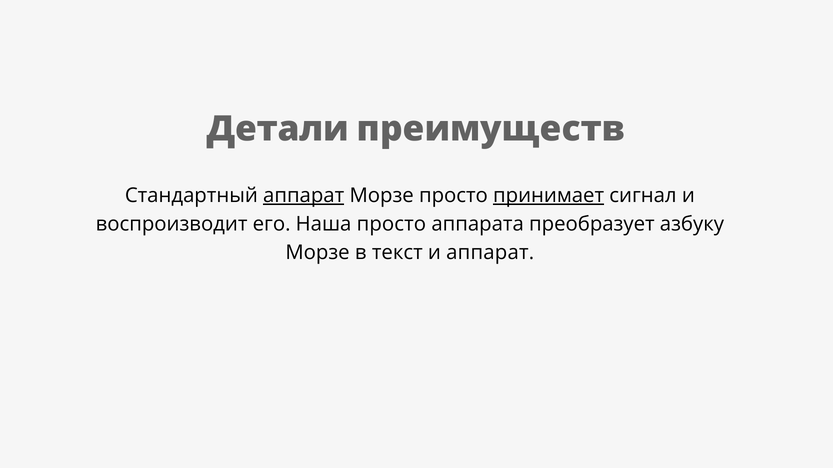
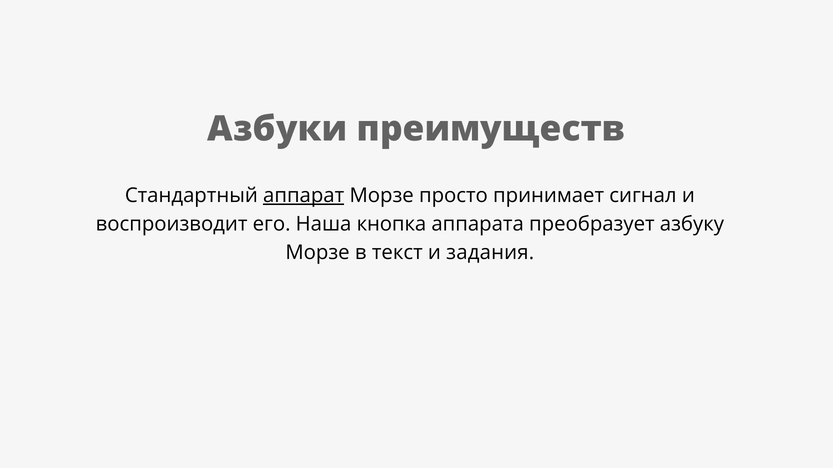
Детали: Детали -> Азбуки (277, 129)
принимает underline: present -> none (549, 196)
Наша просто: просто -> кнопка (391, 224)
и аппарат: аппарат -> задания (490, 253)
